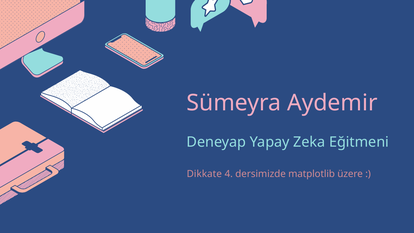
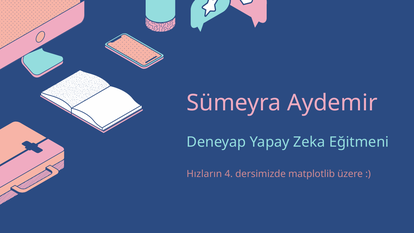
Dikkate: Dikkate -> Hızların (204, 174)
